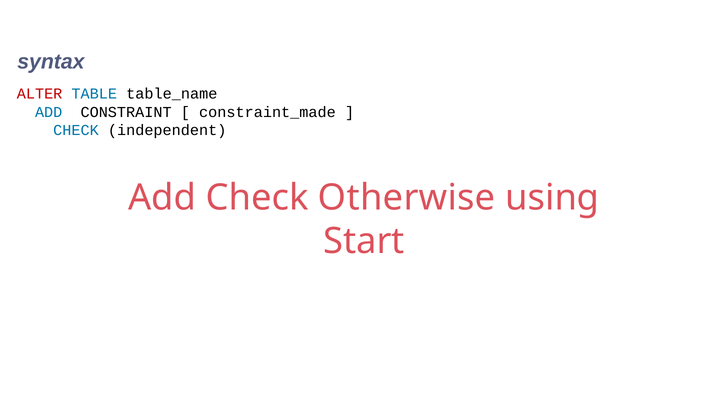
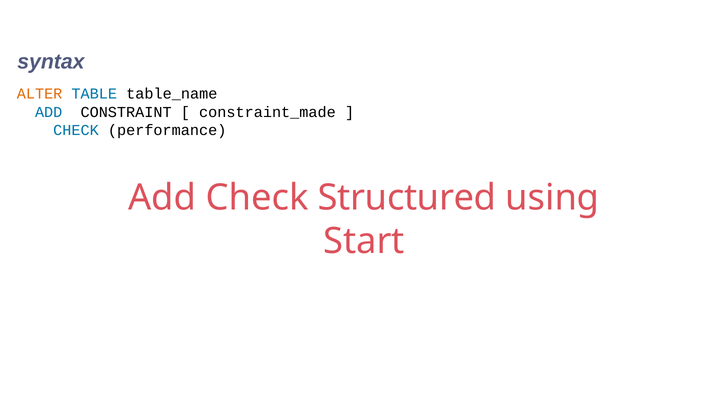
ALTER colour: red -> orange (40, 94)
independent: independent -> performance (167, 130)
Otherwise: Otherwise -> Structured (407, 197)
